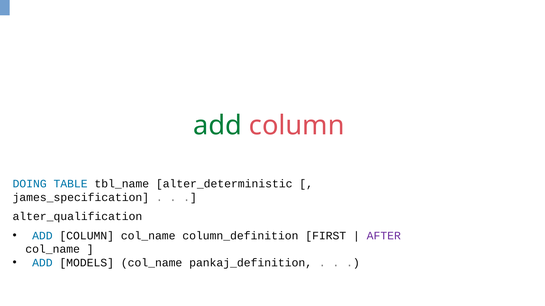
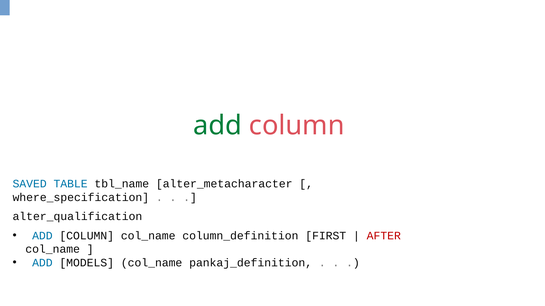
DOING: DOING -> SAVED (30, 184)
alter_deterministic: alter_deterministic -> alter_metacharacter (224, 184)
james_specification: james_specification -> where_specification (81, 198)
AFTER colour: purple -> red (384, 236)
